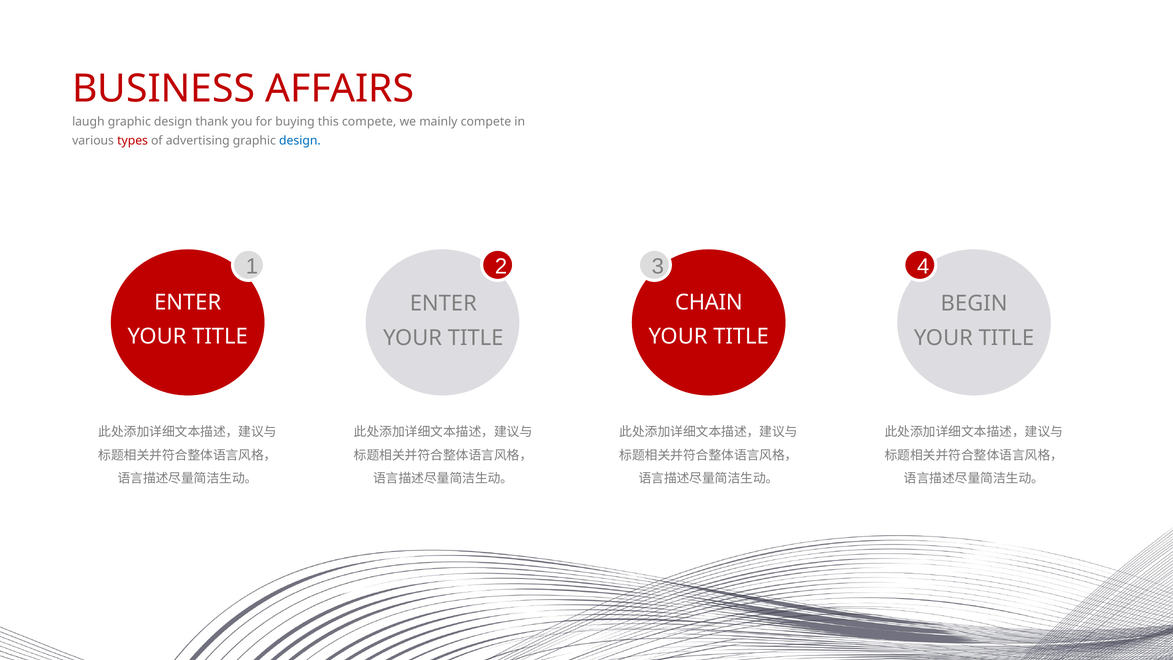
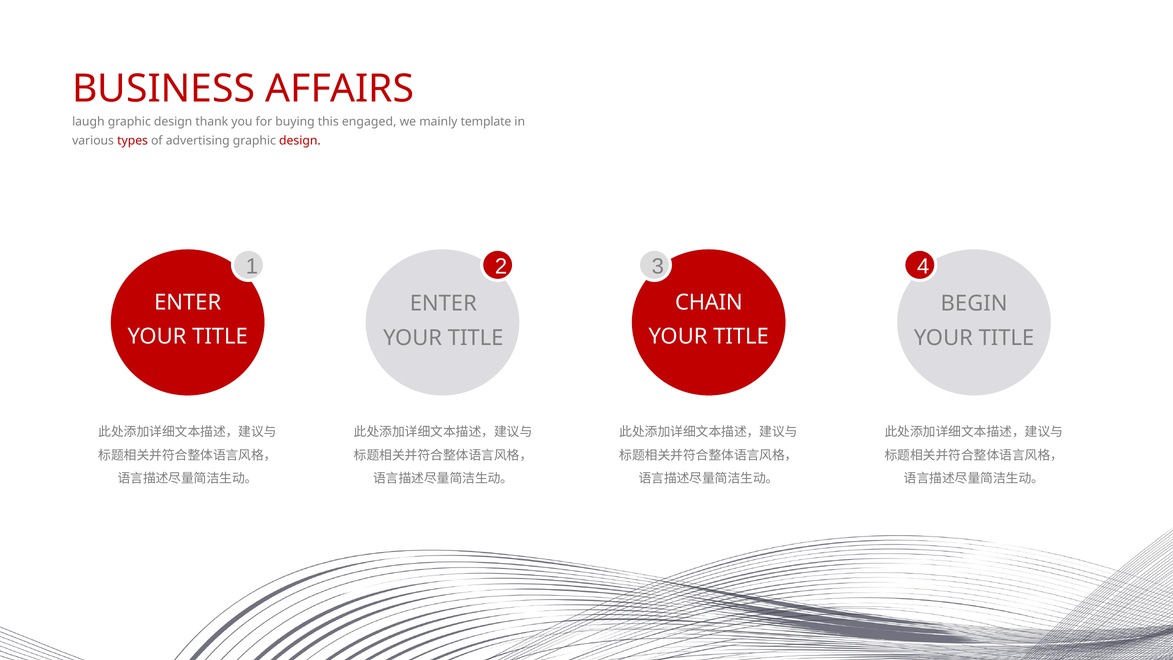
this compete: compete -> engaged (369, 122)
mainly compete: compete -> template (486, 122)
design colour: blue -> red (300, 141)
